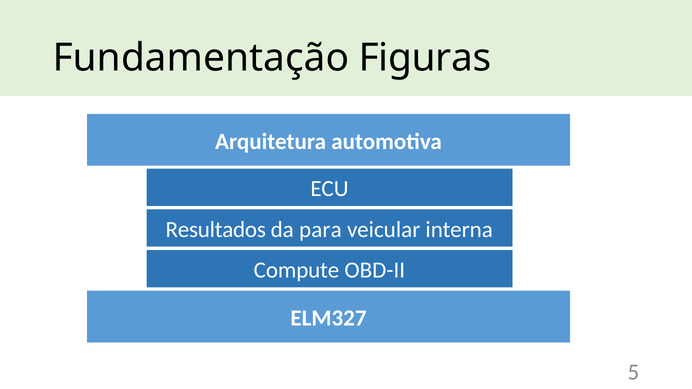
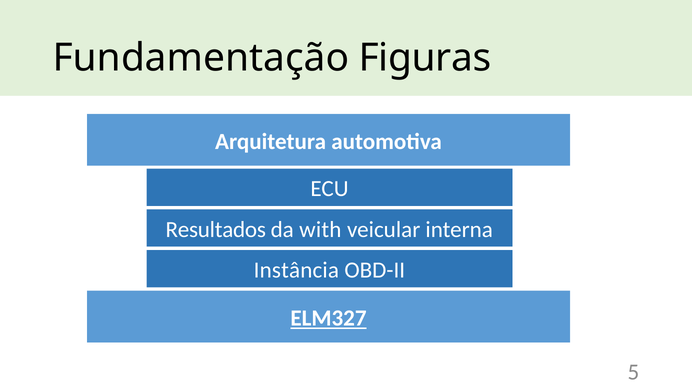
para: para -> with (320, 230)
Compute: Compute -> Instância (296, 270)
ELM327 underline: none -> present (329, 318)
